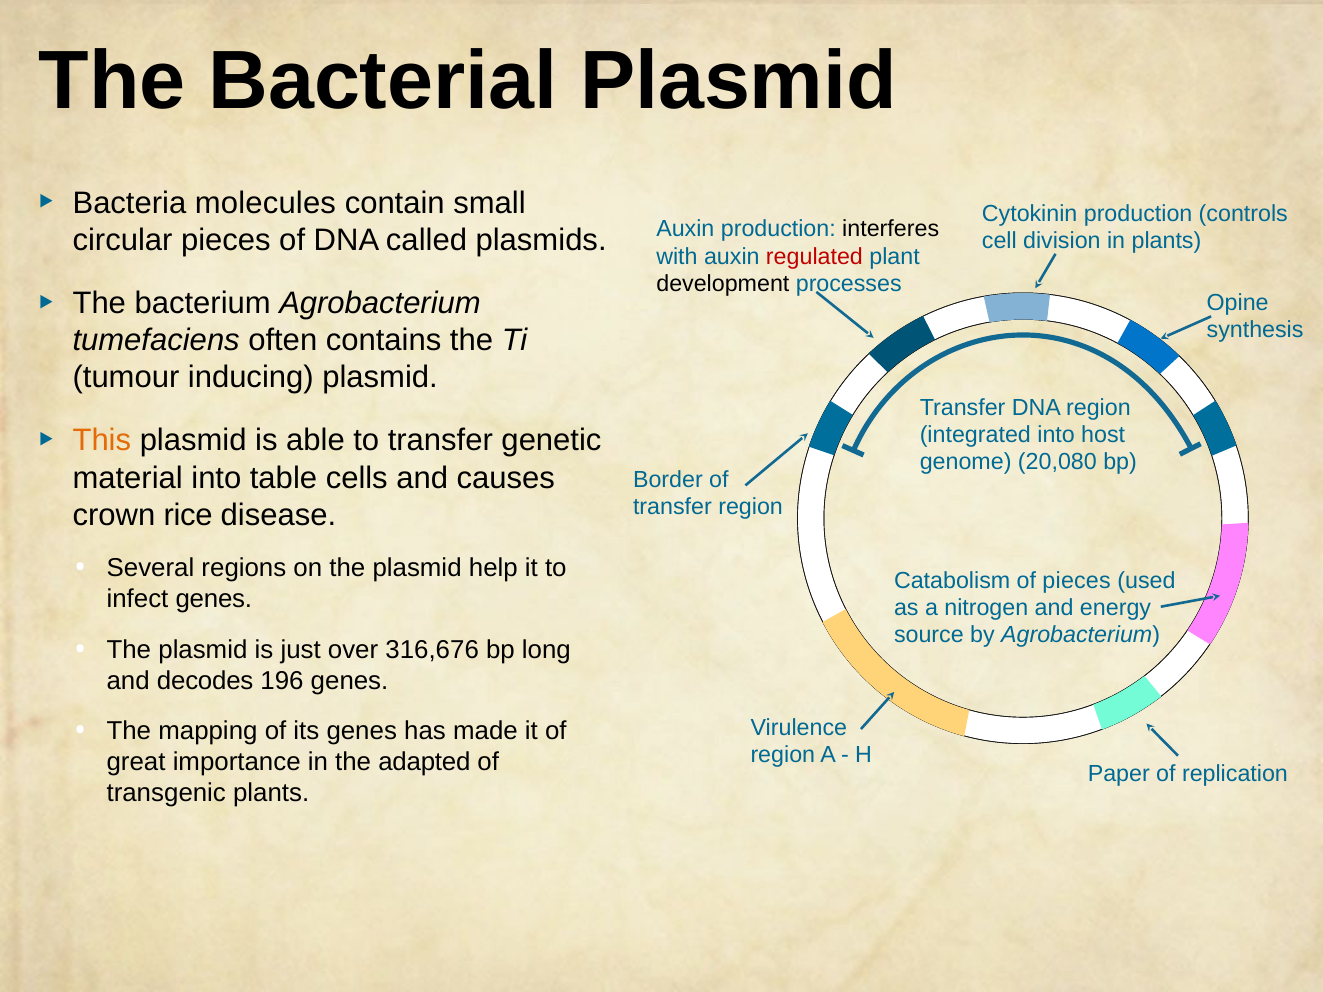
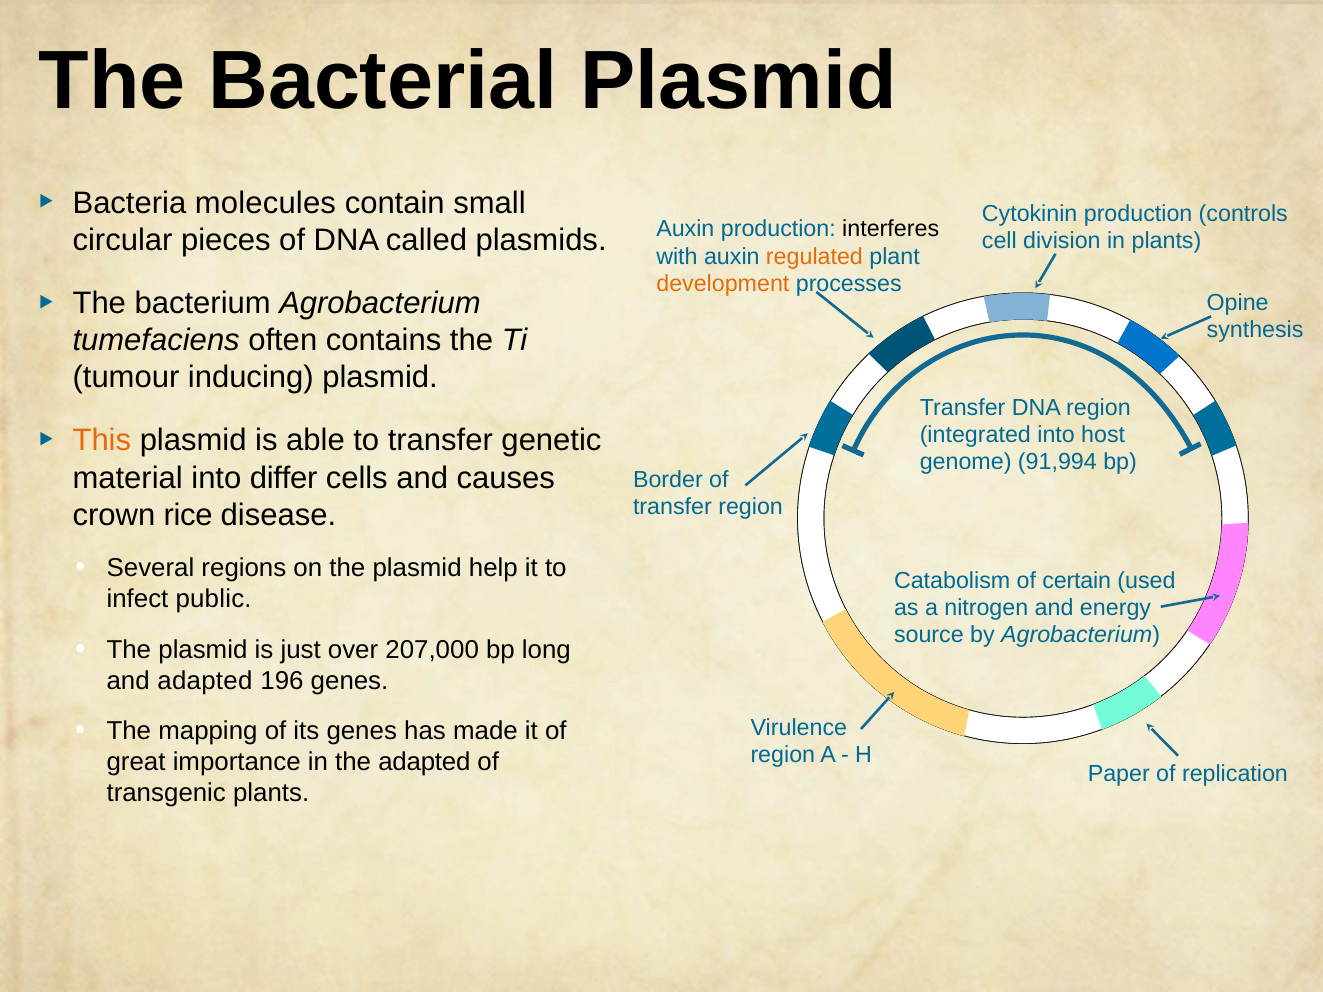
regulated colour: red -> orange (814, 256)
development colour: black -> orange (723, 284)
20,080: 20,080 -> 91,994 (1057, 462)
table: table -> differ (284, 478)
of pieces: pieces -> certain (1077, 581)
infect genes: genes -> public (214, 599)
316,676: 316,676 -> 207,000 (432, 650)
and decodes: decodes -> adapted (205, 681)
